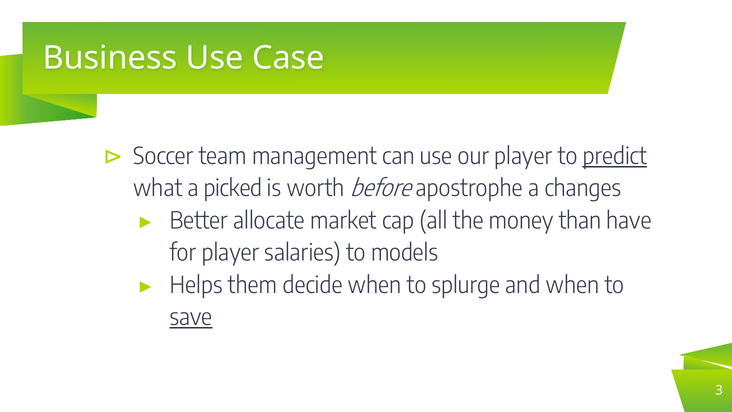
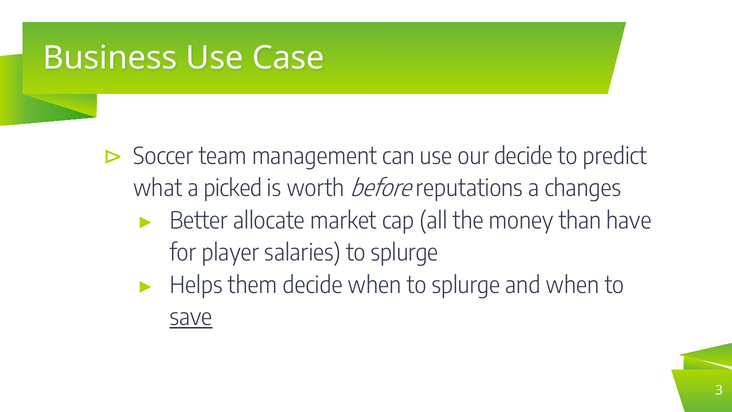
our player: player -> decide (524, 156)
predict underline: present -> none (615, 156)
apostrophe: apostrophe -> reputations (469, 189)
salaries to models: models -> splurge (405, 253)
